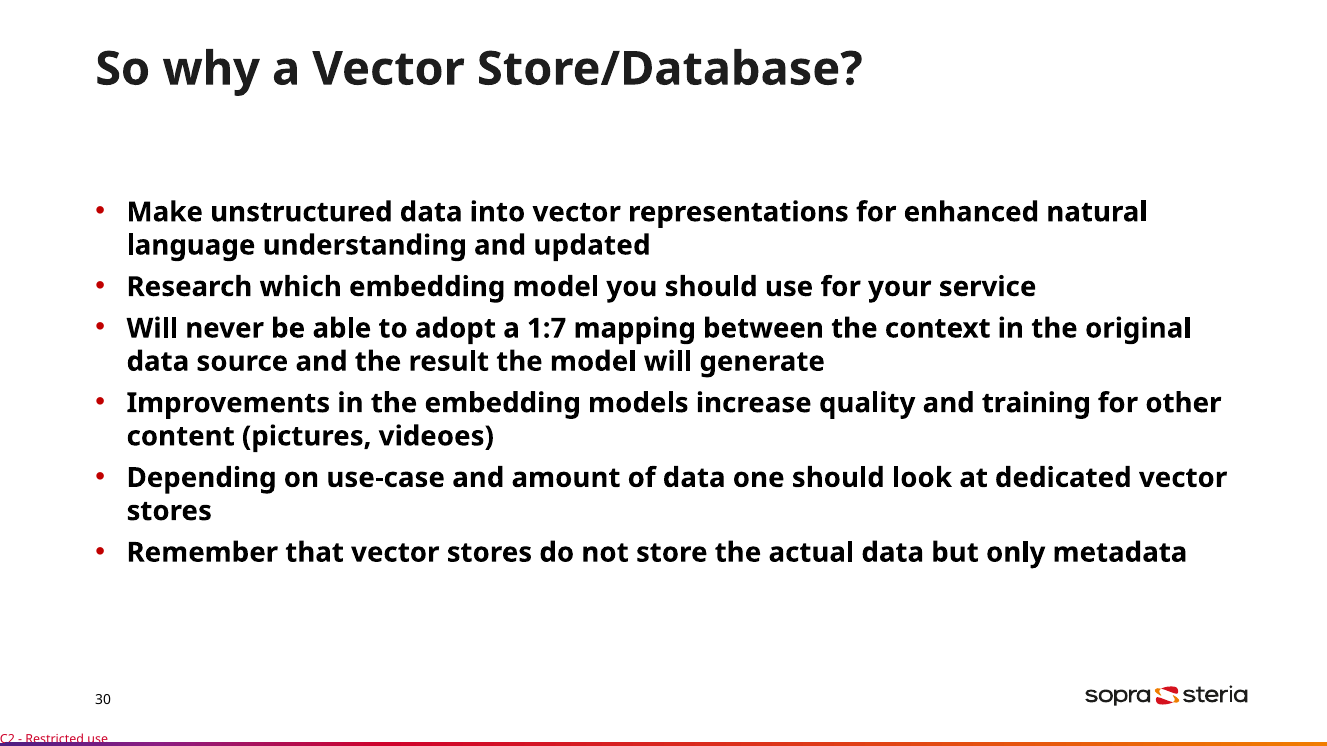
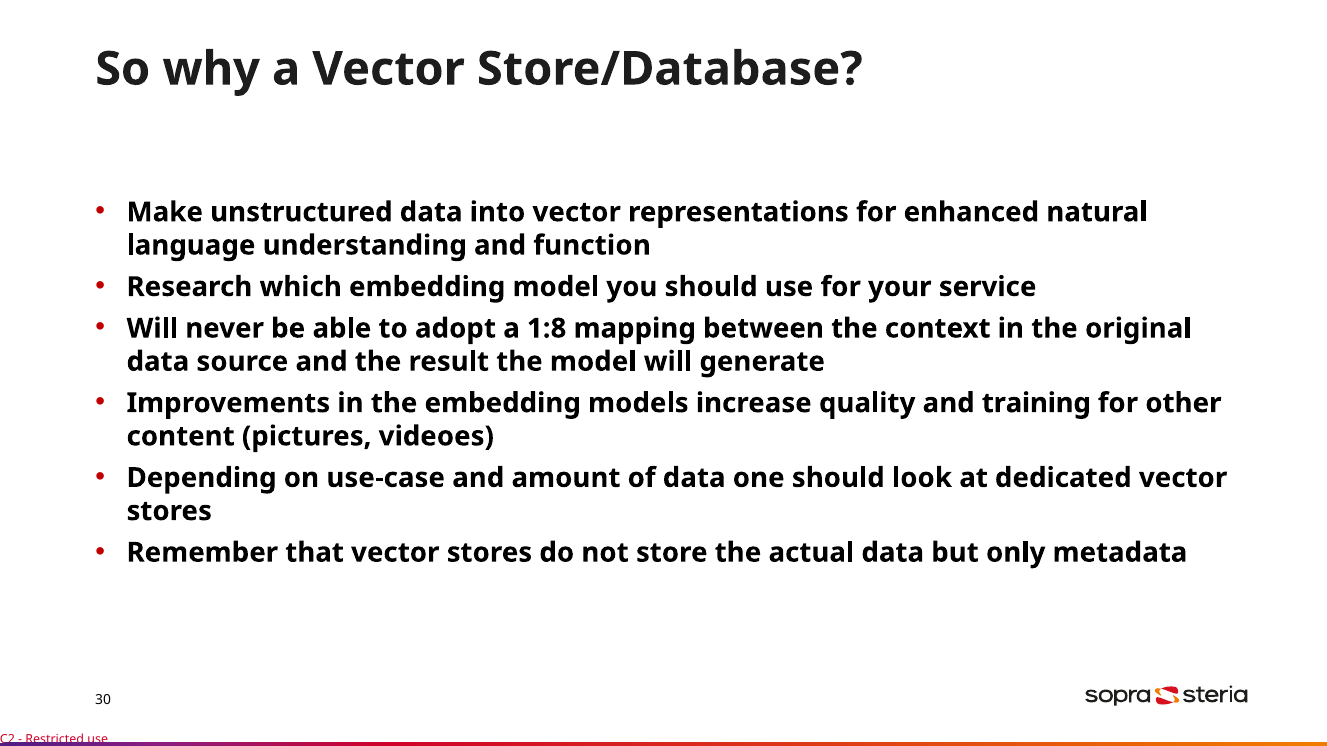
updated: updated -> function (592, 246)
1:7: 1:7 -> 1:8 (547, 329)
